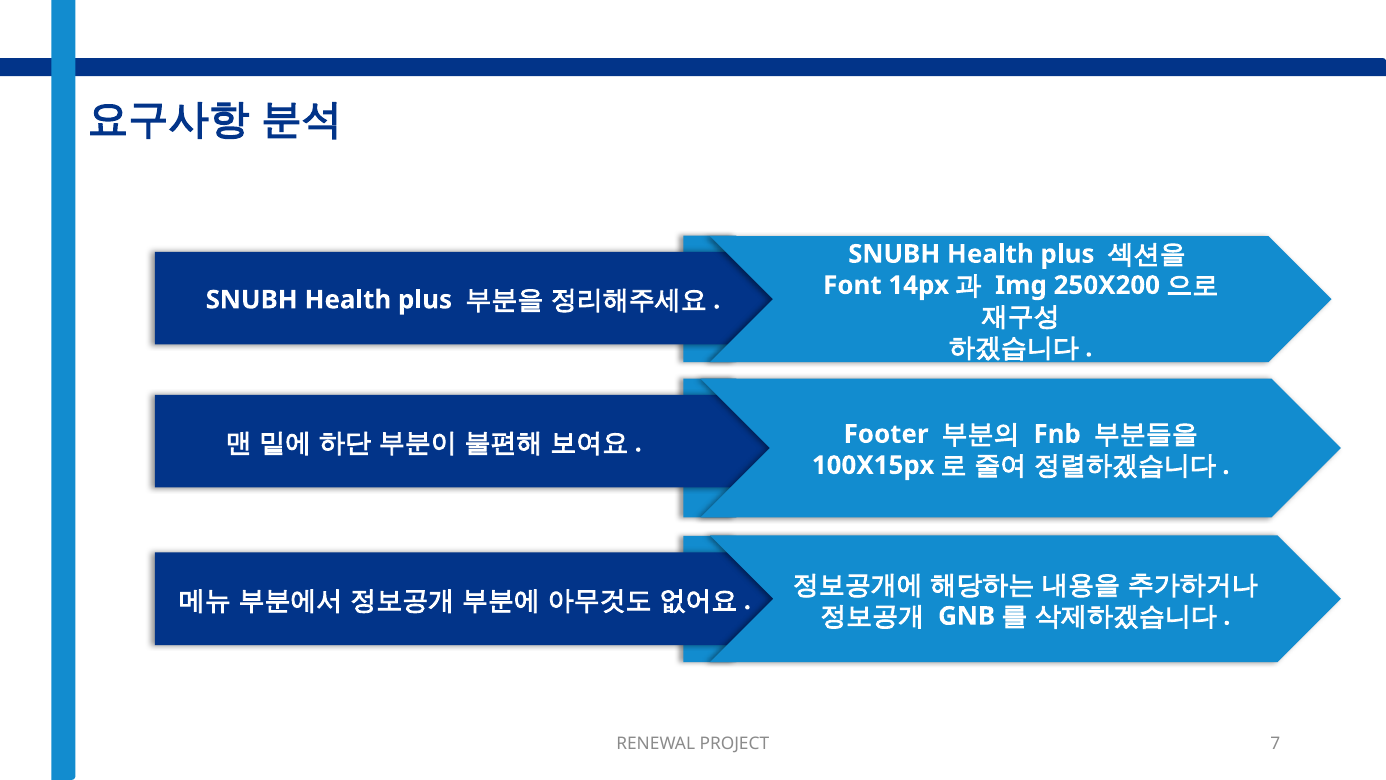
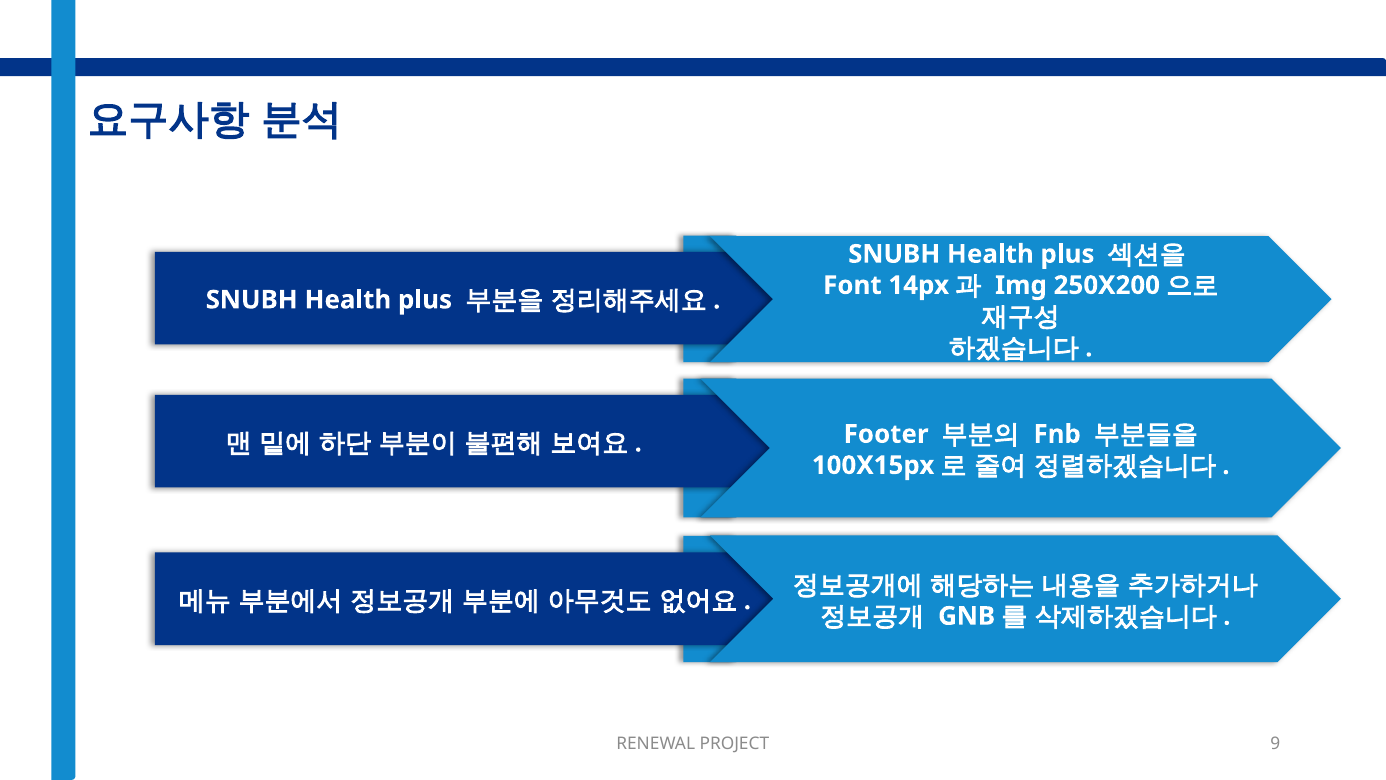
7: 7 -> 9 (1275, 743)
